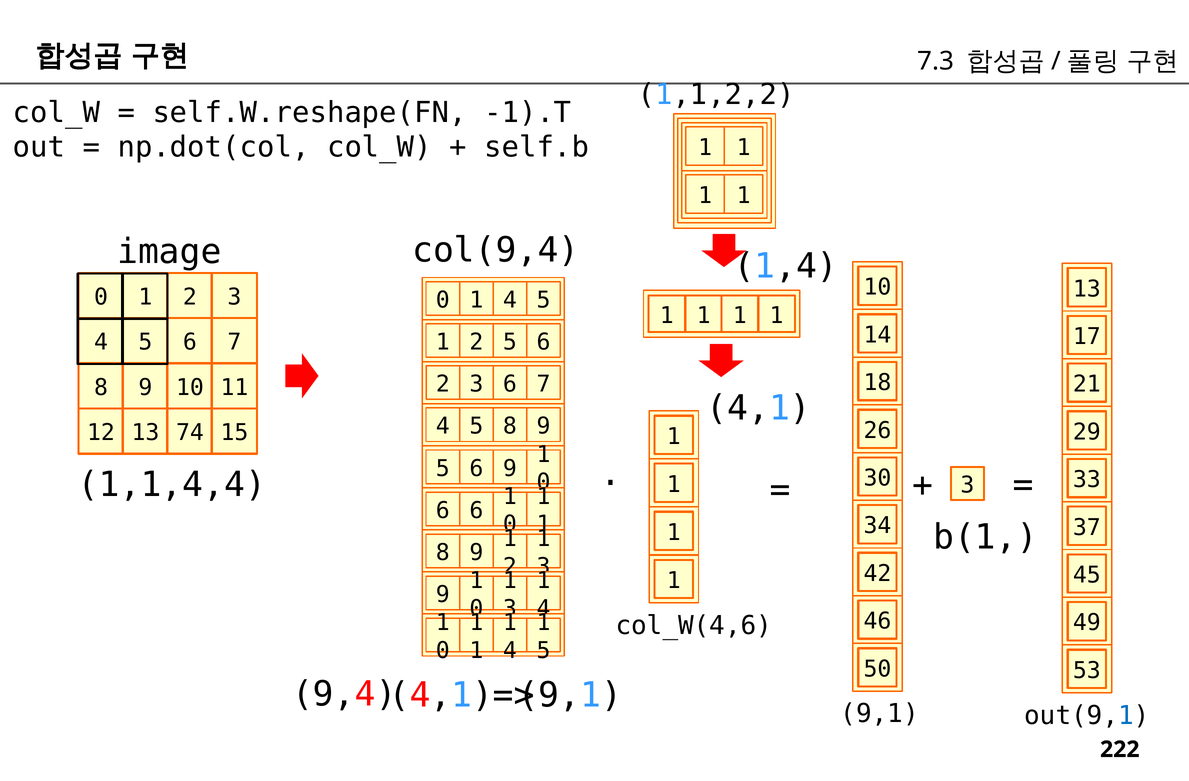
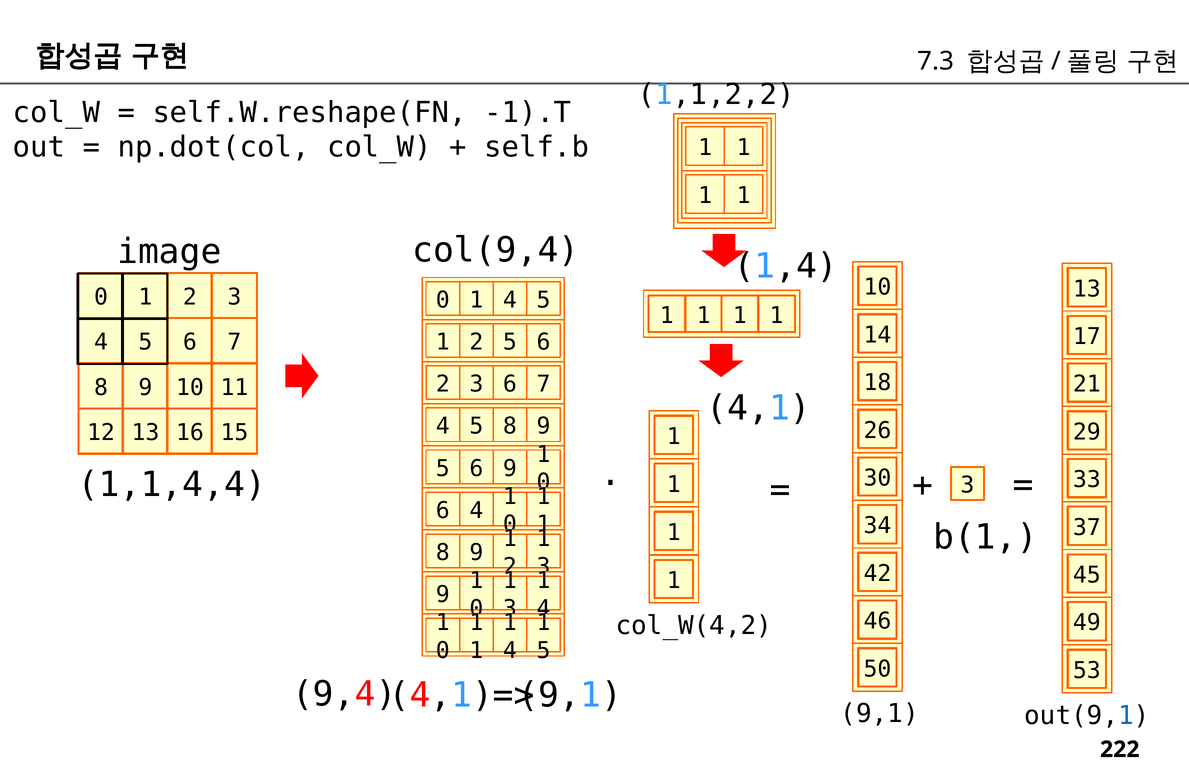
74: 74 -> 16 (190, 433)
6 6: 6 -> 4 (476, 510)
col_W(4,6: col_W(4,6 -> col_W(4,2 (694, 625)
